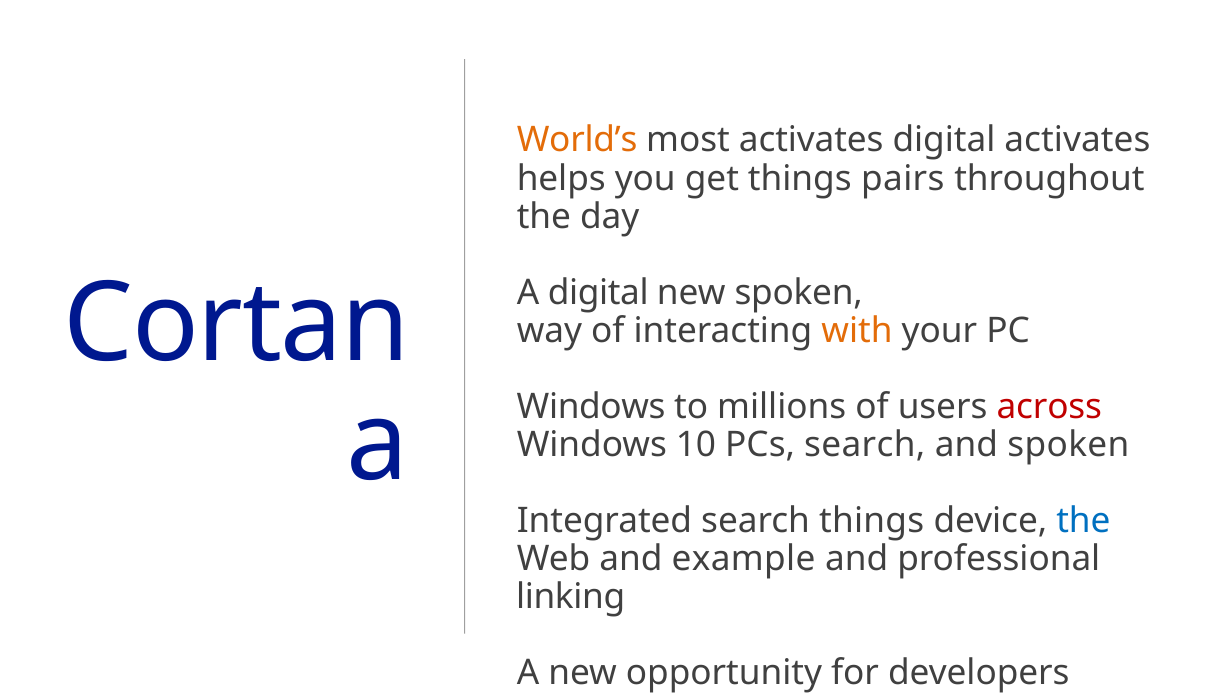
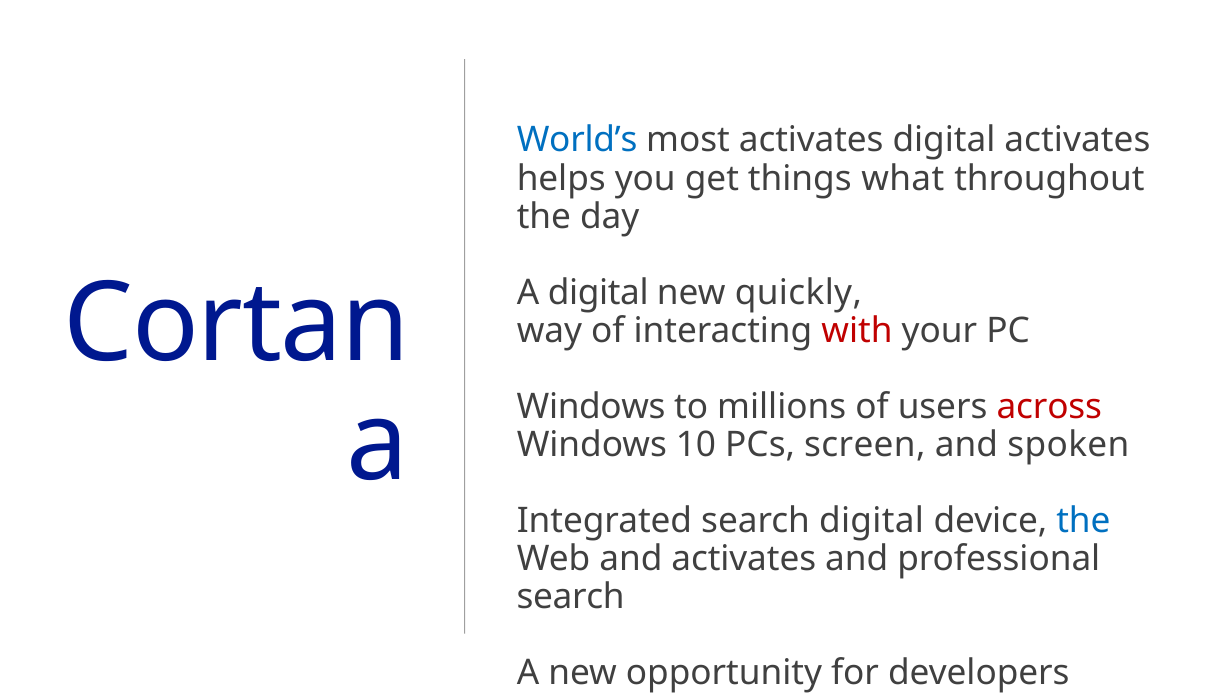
World’s colour: orange -> blue (577, 140)
pairs: pairs -> what (903, 178)
new spoken: spoken -> quickly (798, 292)
with colour: orange -> red (857, 330)
PCs search: search -> screen (865, 444)
search things: things -> digital (872, 520)
and example: example -> activates (744, 558)
linking: linking -> search (571, 596)
